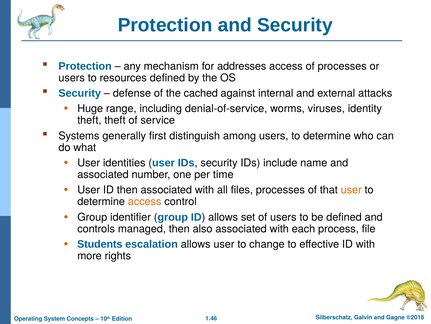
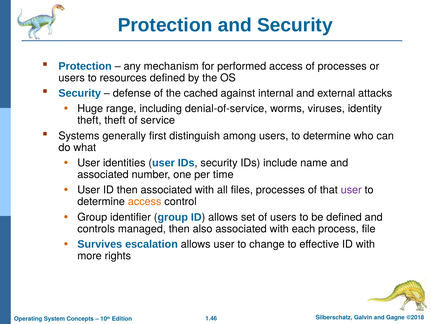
addresses: addresses -> performed (242, 66)
user colour: orange -> purple (351, 190)
Students: Students -> Survives (100, 244)
